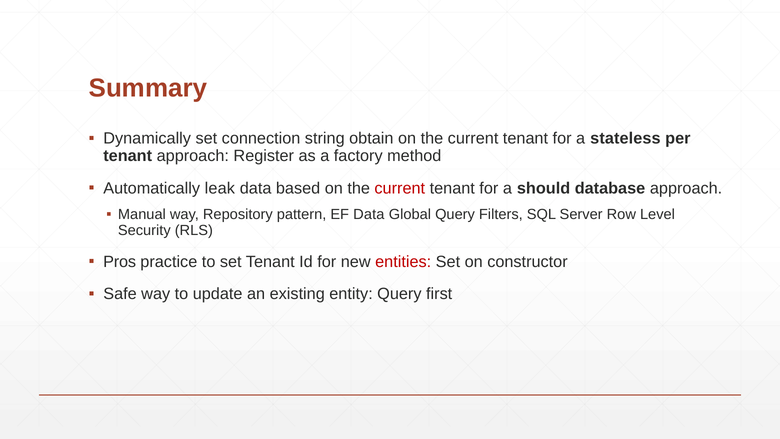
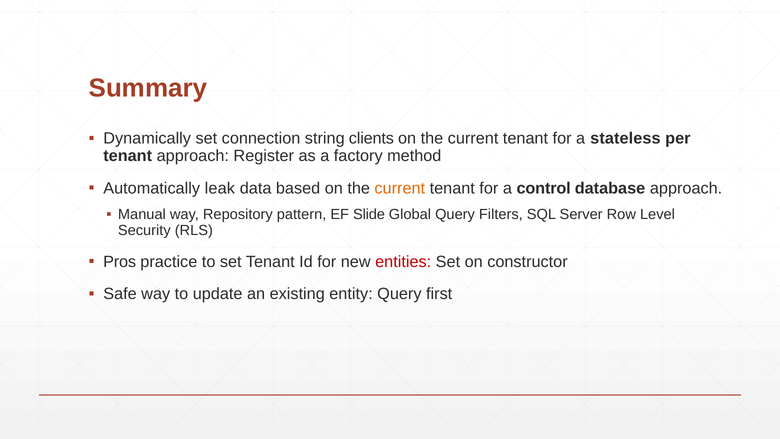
obtain: obtain -> clients (371, 138)
current colour: red -> orange (400, 188)
should: should -> control (544, 188)
EF Data: Data -> Slide (369, 215)
